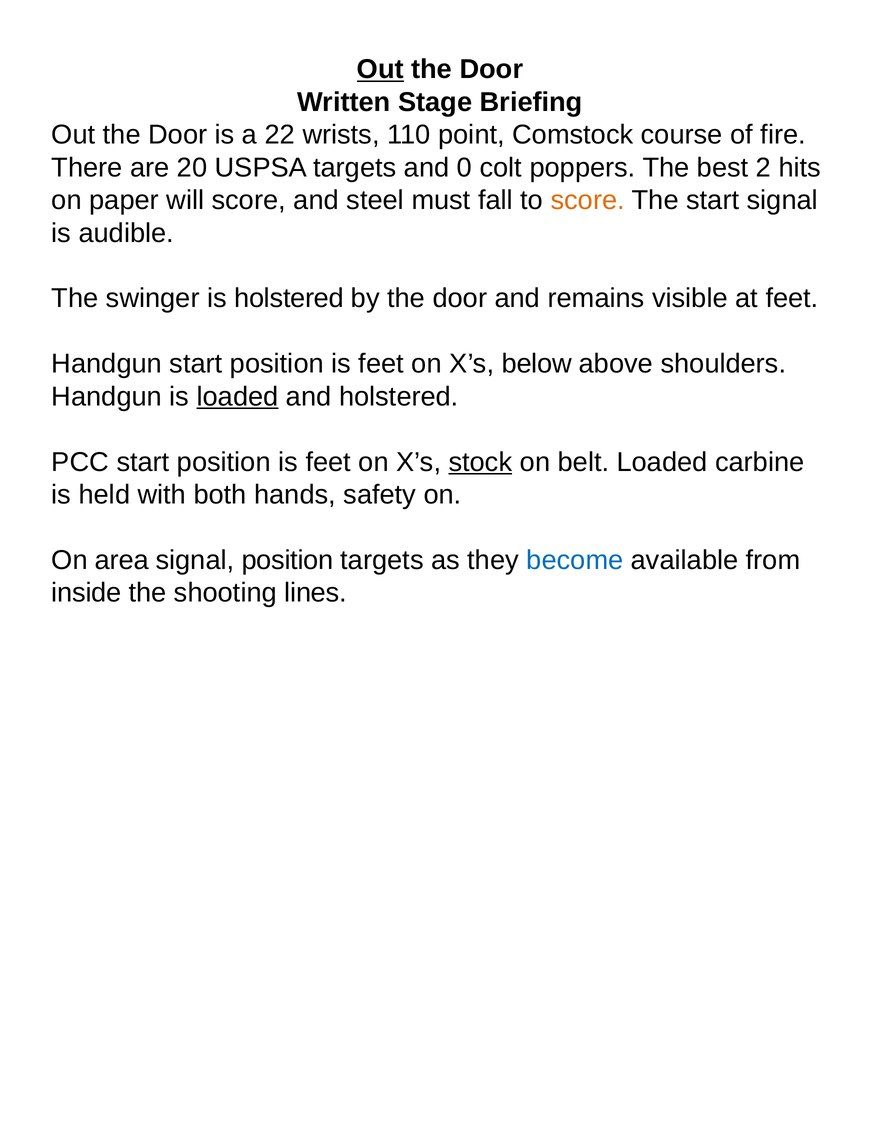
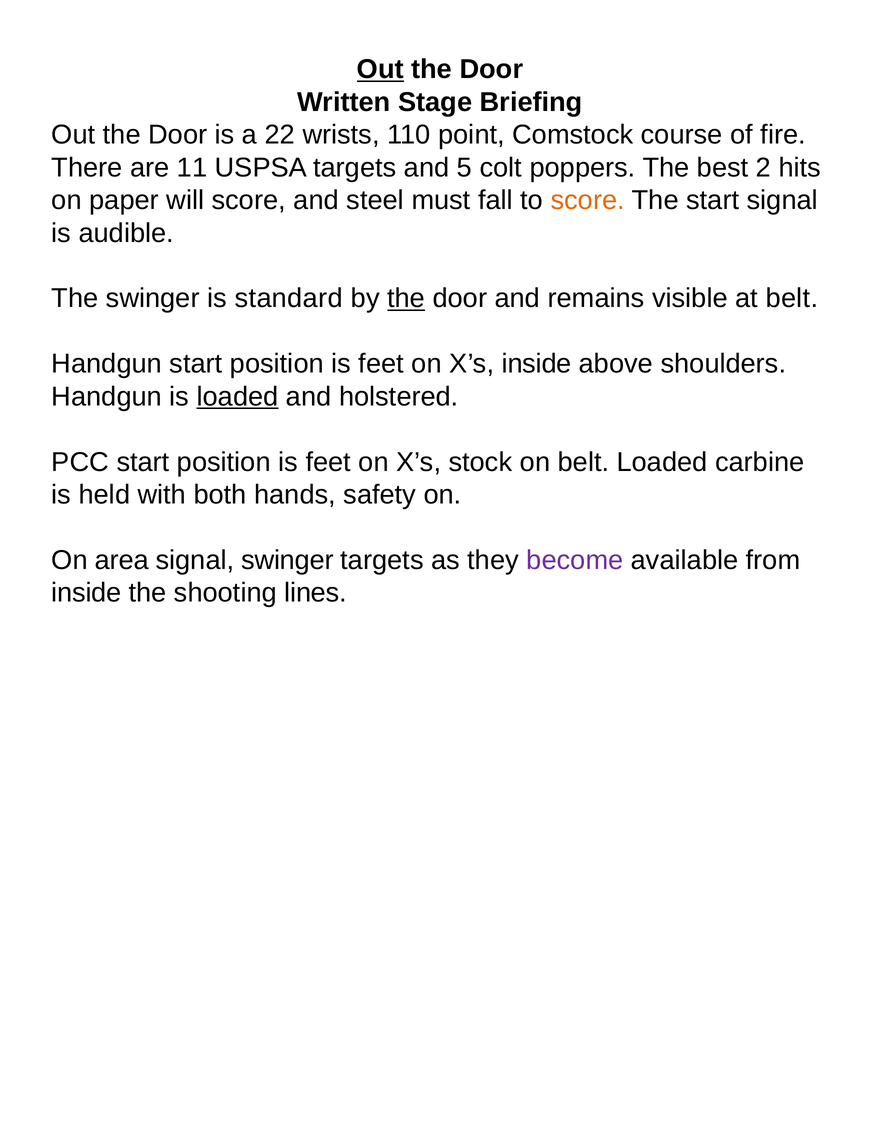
20: 20 -> 11 (192, 168)
0: 0 -> 5 (464, 168)
is holstered: holstered -> standard (289, 298)
the underline: none -> present (406, 298)
at feet: feet -> belt (792, 298)
X’s below: below -> inside (537, 364)
stock underline: present -> none (480, 462)
signal position: position -> swinger (288, 560)
become colour: blue -> purple (575, 560)
